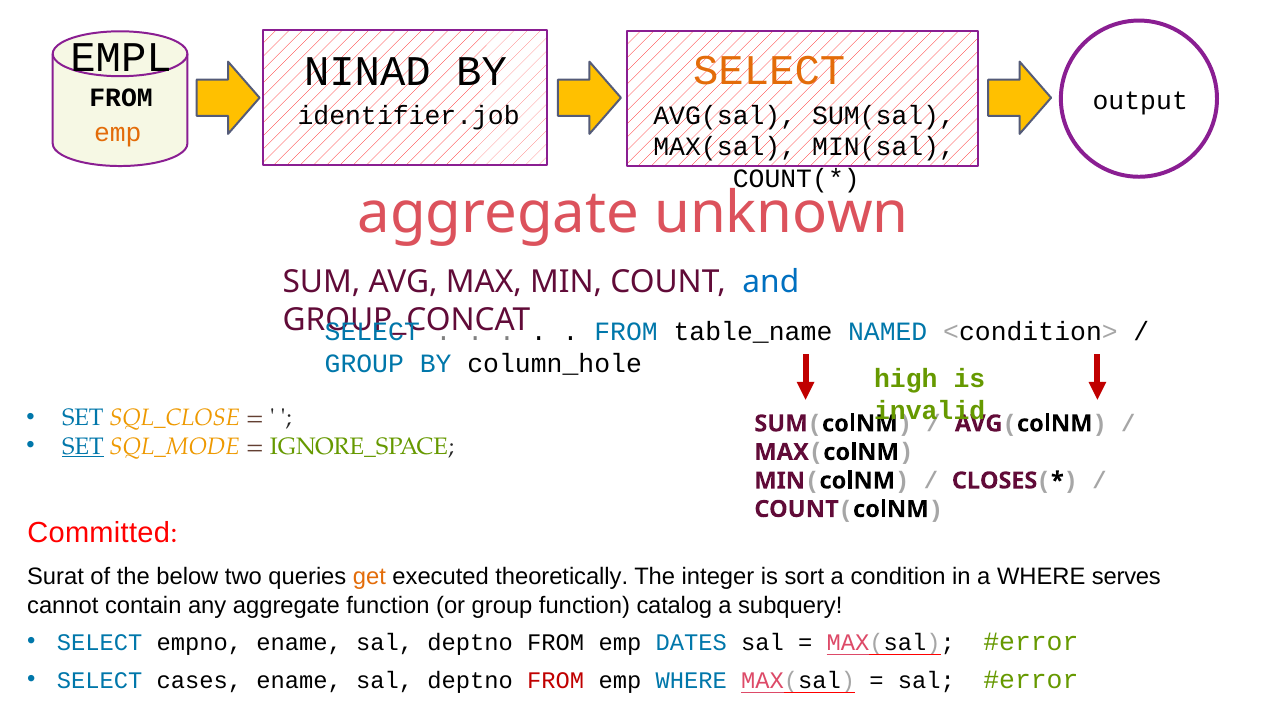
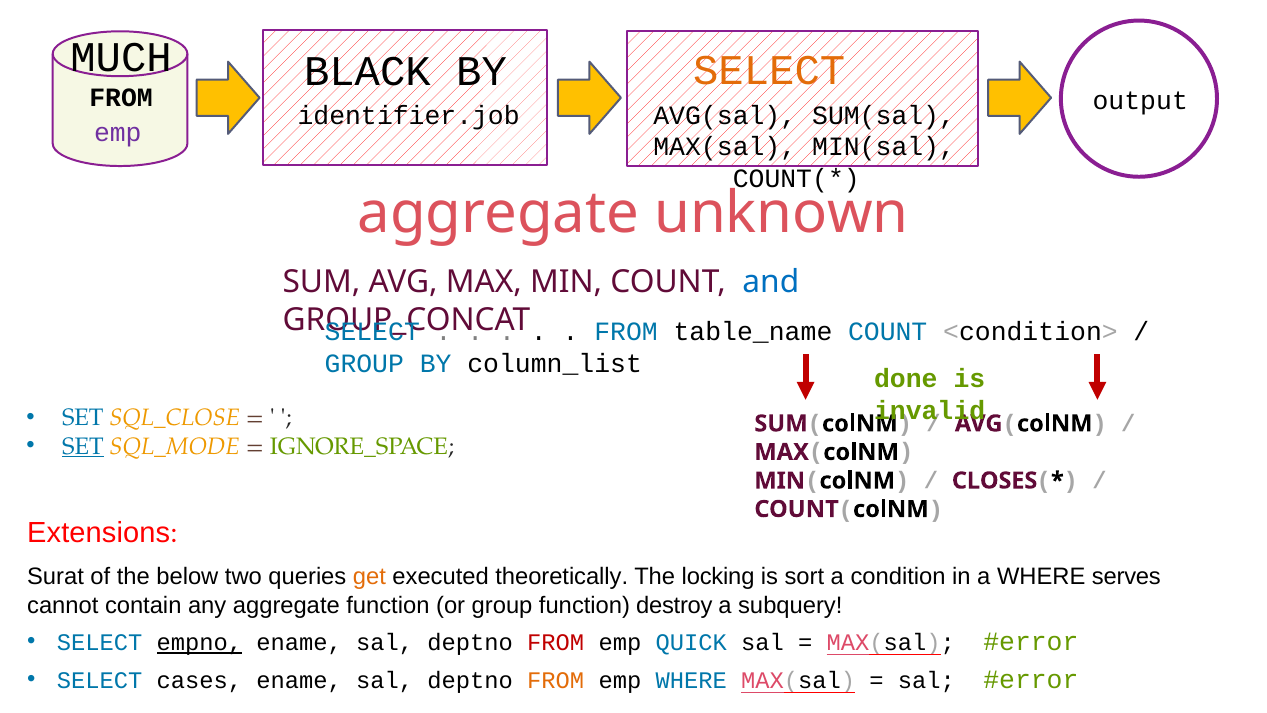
EMPL: EMPL -> MUCH (121, 58)
NINAD: NINAD -> BLACK (367, 71)
emp colour: orange -> purple (118, 133)
table_name NAMED: NAMED -> COUNT (888, 332)
column_hole: column_hole -> column_list (555, 364)
high: high -> done (906, 379)
Committed: Committed -> Extensions (99, 533)
integer: integer -> locking (718, 577)
catalog: catalog -> destroy (674, 605)
empno underline: none -> present (199, 643)
FROM colour: black -> red (556, 643)
DATES: DATES -> QUICK (691, 643)
FROM colour: red -> orange (556, 681)
